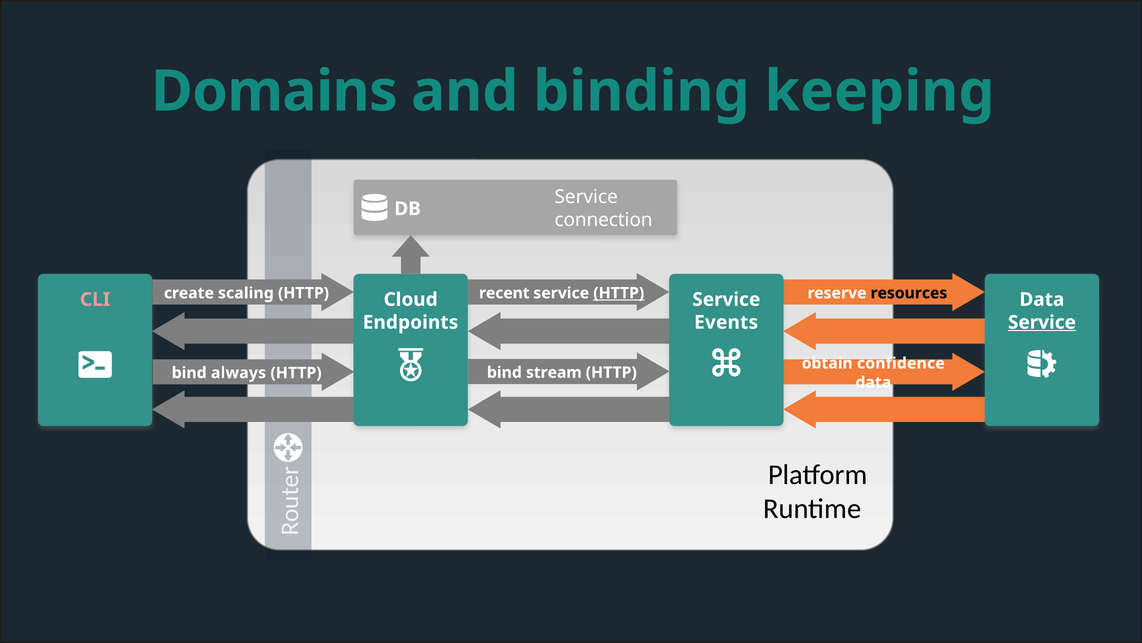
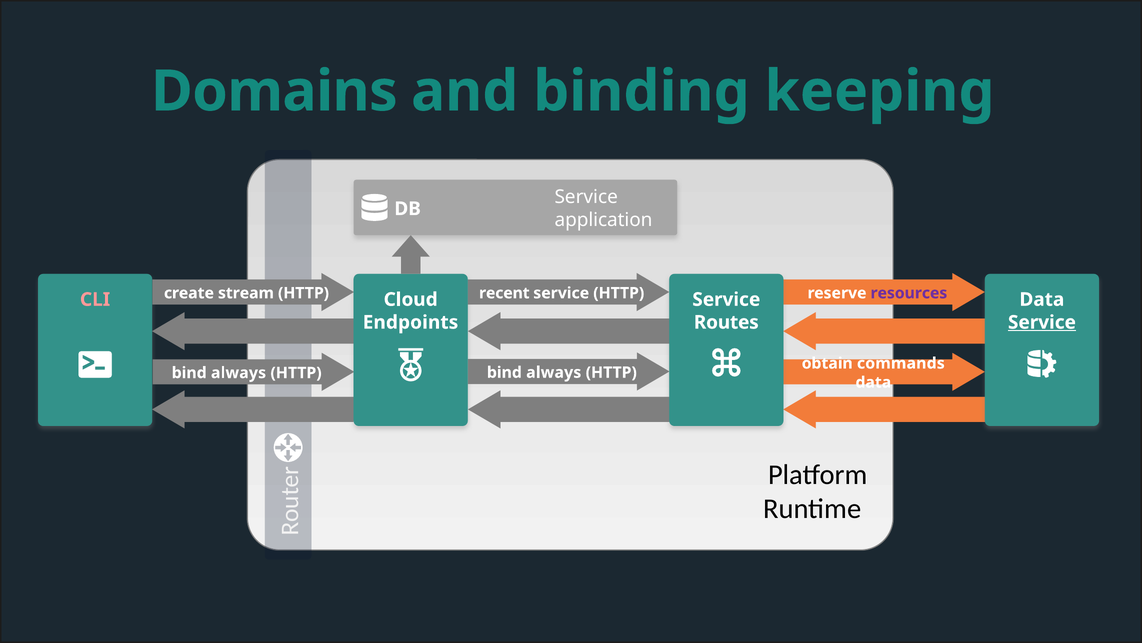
connection: connection -> application (604, 220)
scaling: scaling -> stream (246, 293)
HTTP underline: present -> none (619, 293)
resources colour: black -> purple (909, 293)
Events: Events -> Routes (726, 322)
confidence: confidence -> commands (901, 363)
stream: stream -> always (554, 372)
